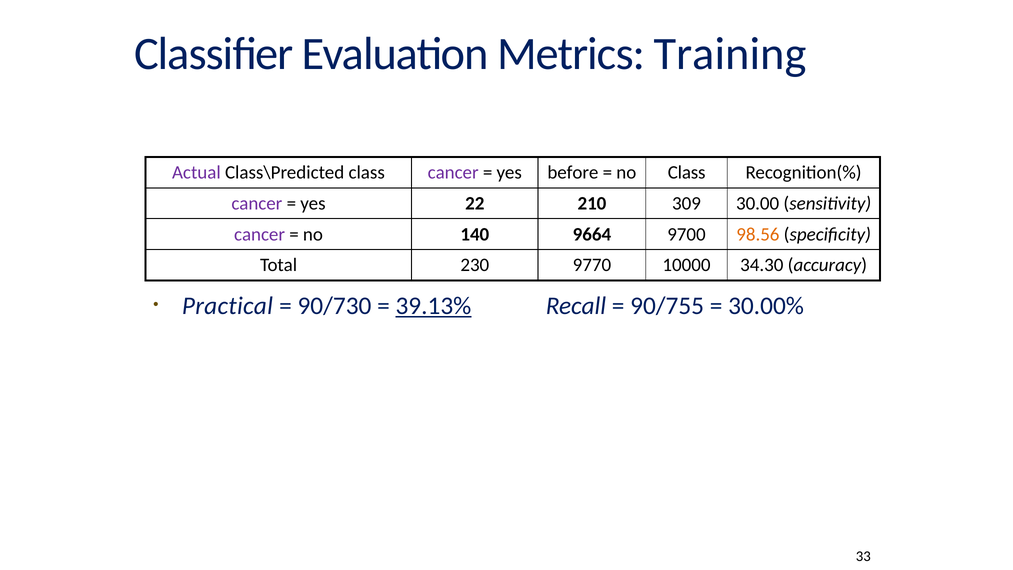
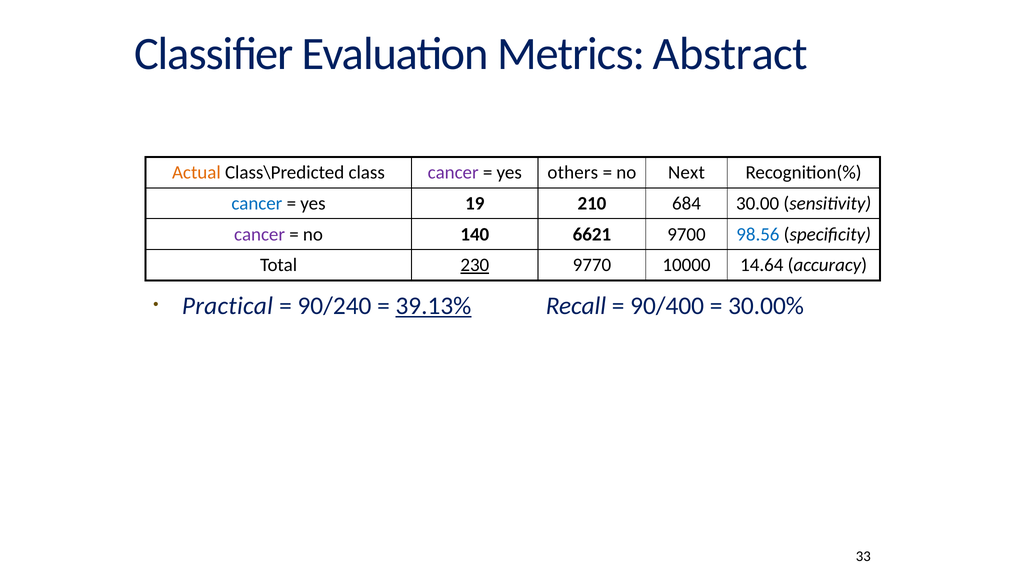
Training: Training -> Abstract (730, 54)
Actual colour: purple -> orange (196, 173)
before: before -> others (573, 173)
no Class: Class -> Next (686, 173)
cancer colour: purple -> blue (257, 203)
22: 22 -> 19 (475, 203)
309: 309 -> 684 (686, 203)
9664: 9664 -> 6621 (592, 234)
98.56 colour: orange -> blue (758, 234)
230 underline: none -> present (475, 265)
34.30: 34.30 -> 14.64 (762, 265)
90/730: 90/730 -> 90/240 (334, 306)
90/755: 90/755 -> 90/400 (667, 306)
